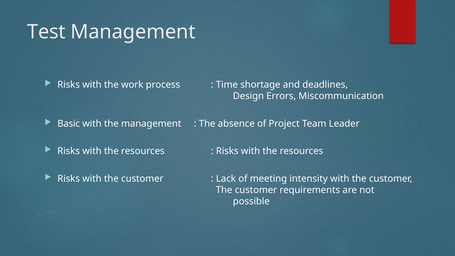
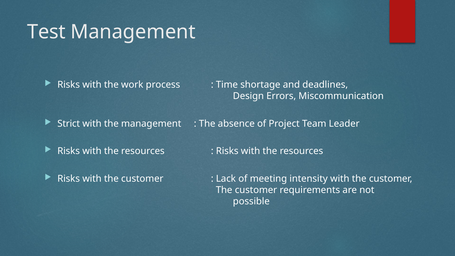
Basic: Basic -> Strict (69, 124)
